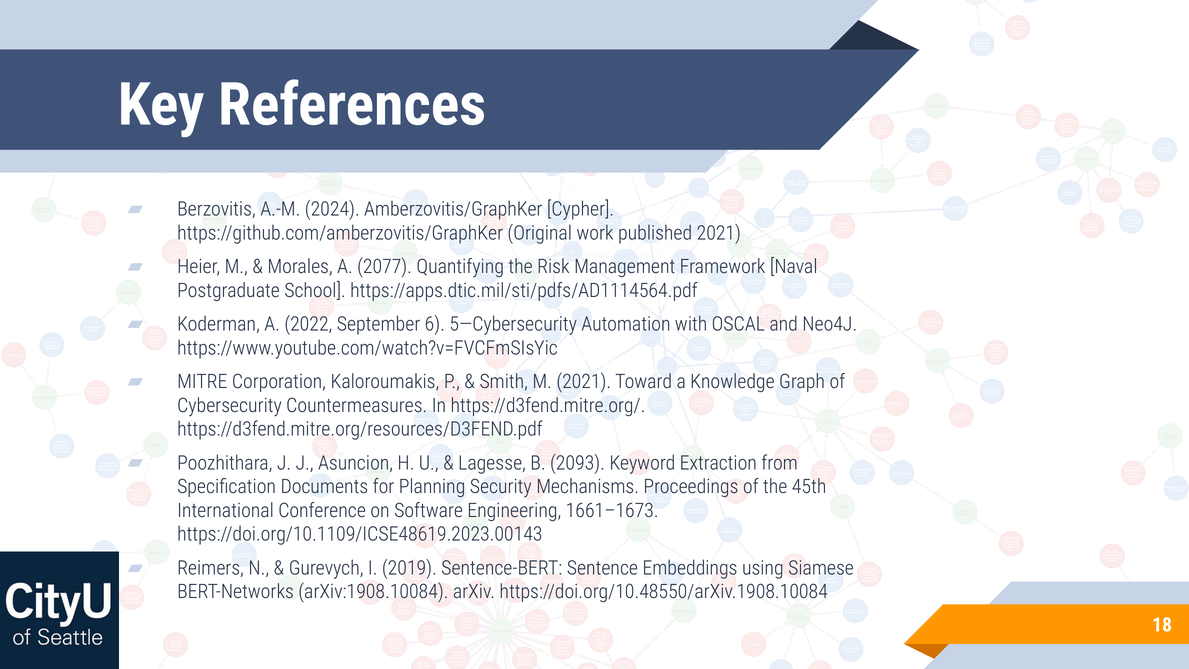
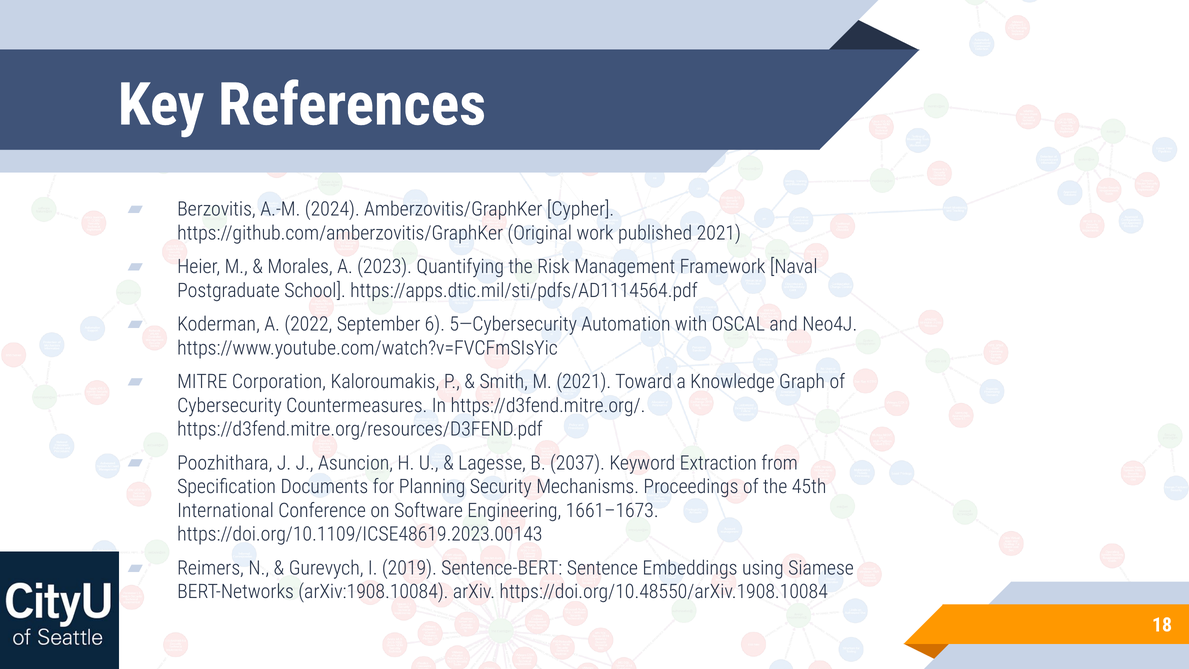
2077: 2077 -> 2023 (385, 267)
2093: 2093 -> 2037 (578, 463)
